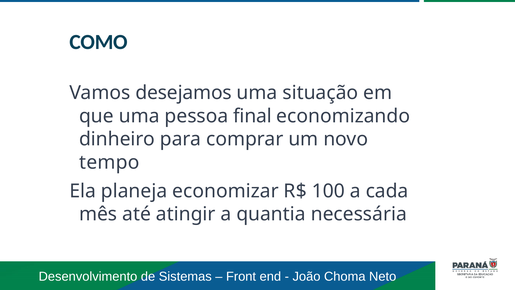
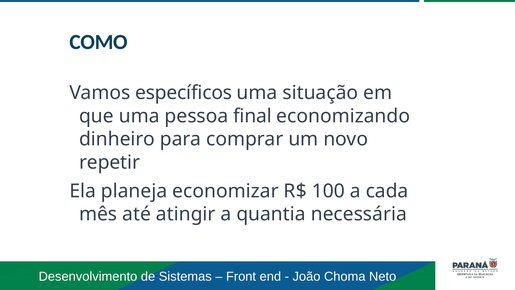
desejamos: desejamos -> específicos (184, 93)
tempo: tempo -> repetir (110, 162)
